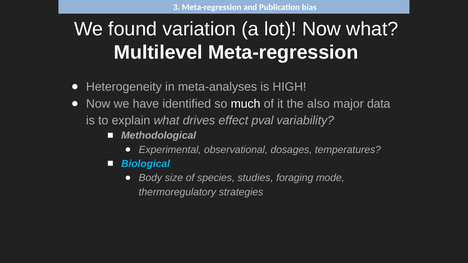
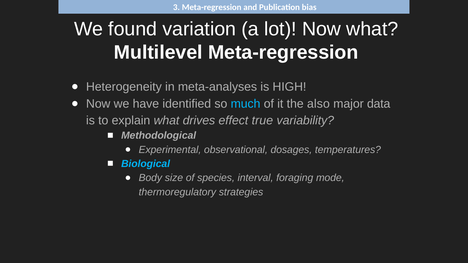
much colour: white -> light blue (246, 104)
pval: pval -> true (262, 121)
studies: studies -> interval (256, 178)
